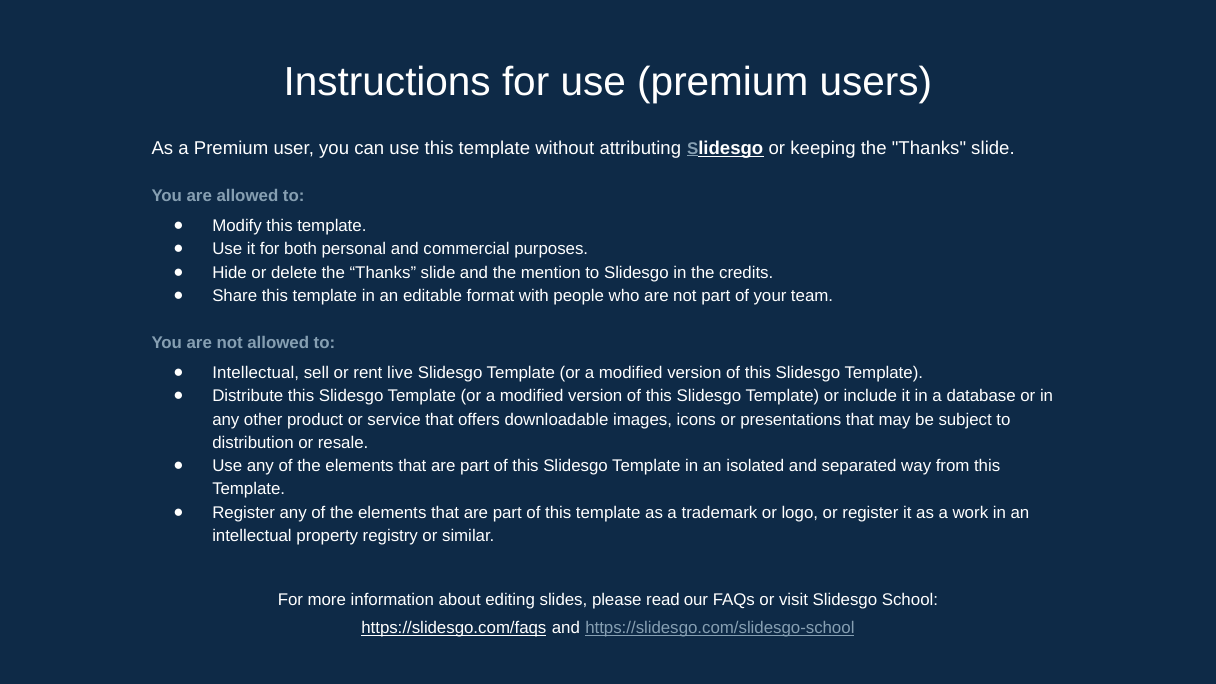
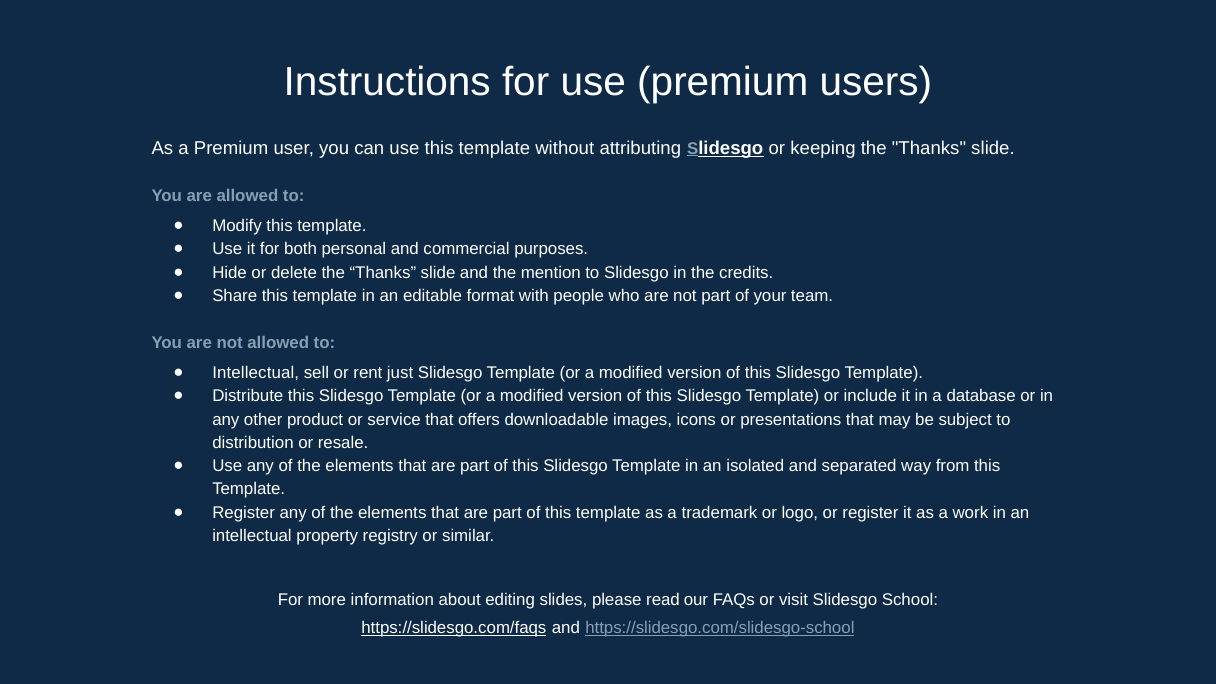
live: live -> just (400, 373)
